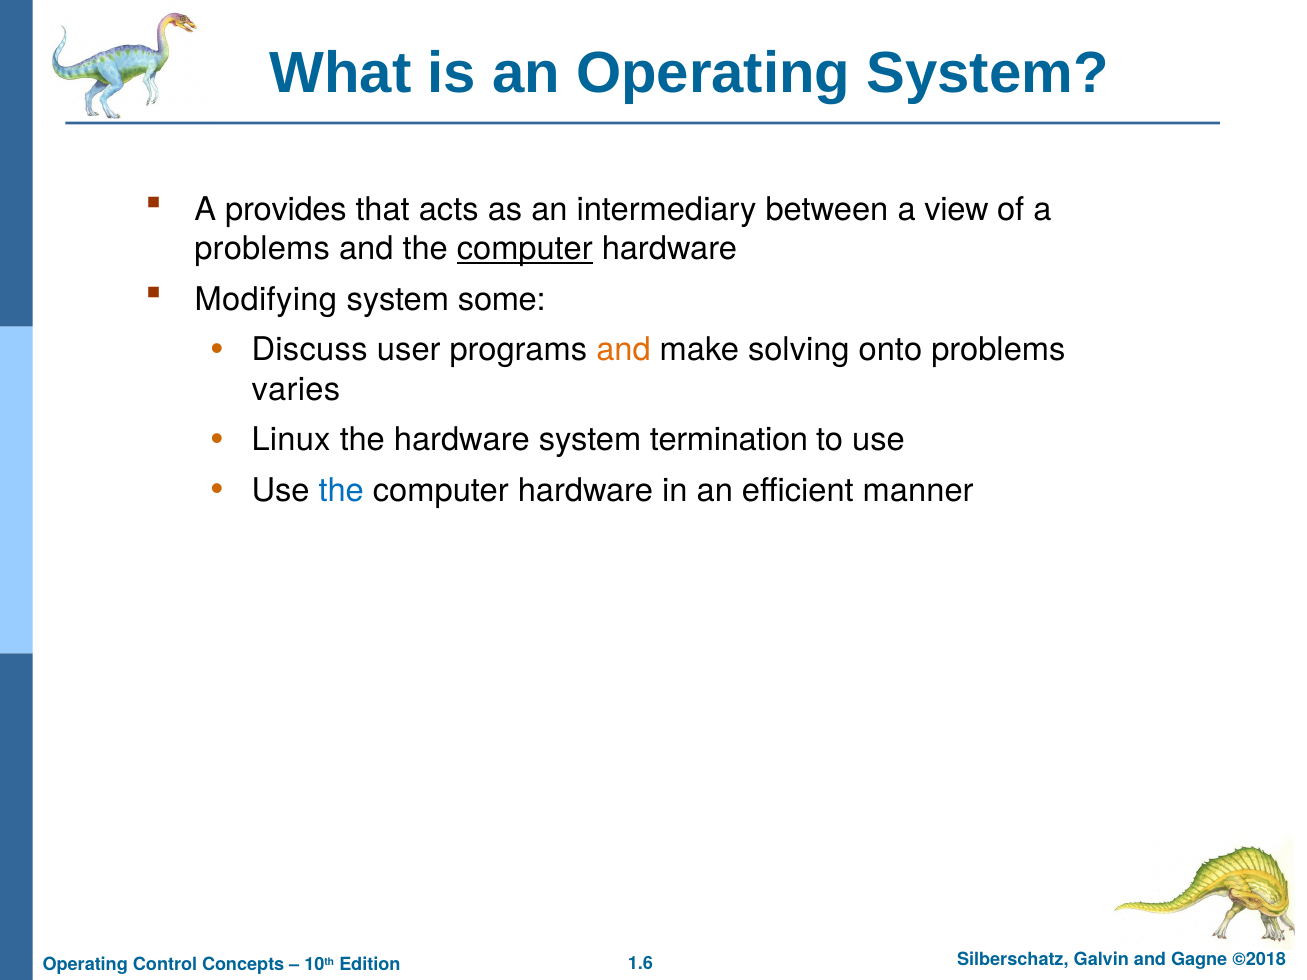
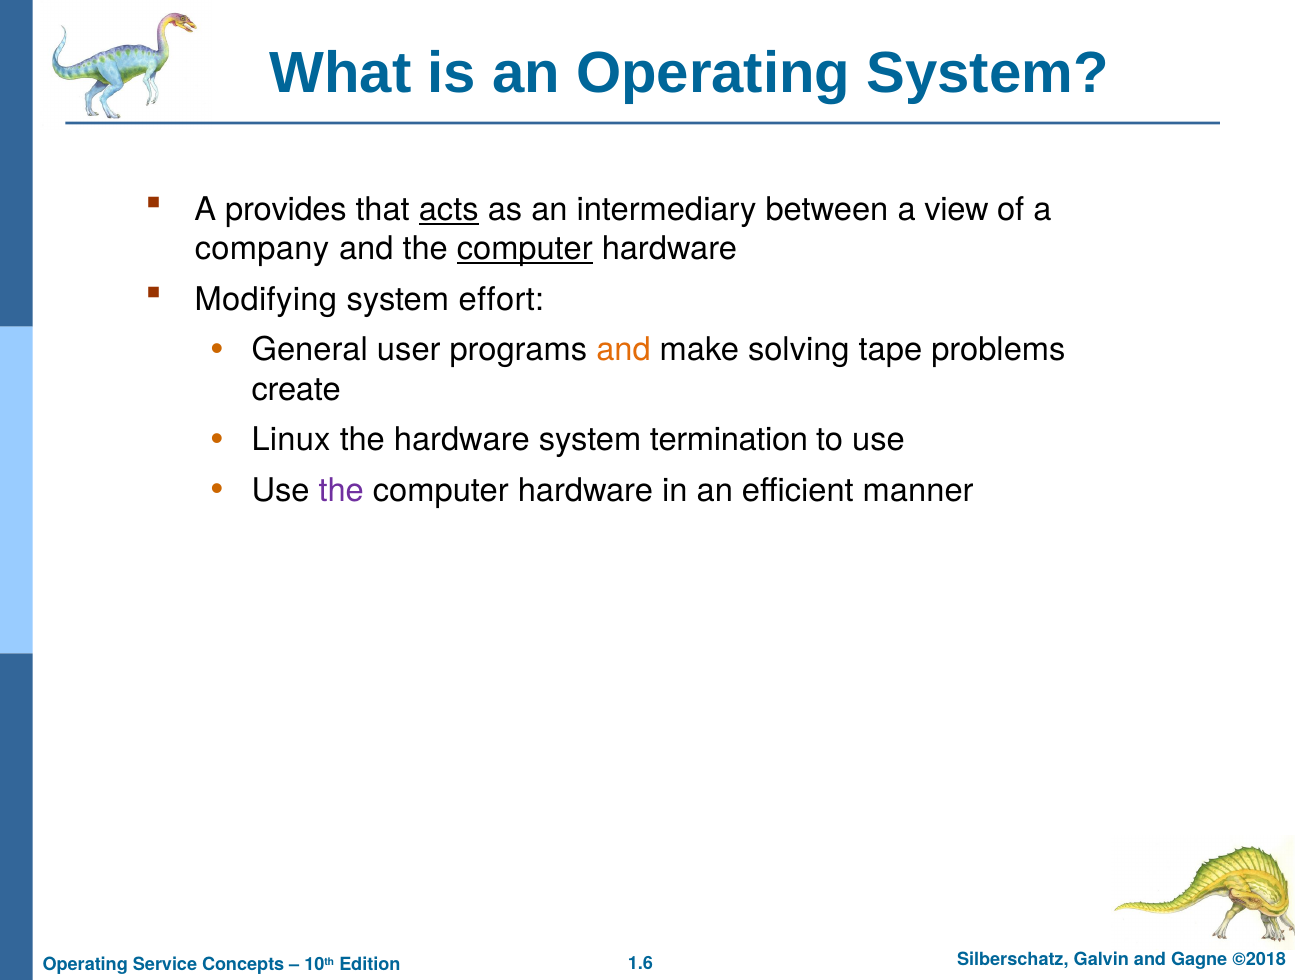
acts underline: none -> present (449, 210)
problems: problems -> company (262, 249)
some: some -> effort (501, 300)
Discuss: Discuss -> General (310, 350)
onto: onto -> tape (890, 350)
varies: varies -> create (296, 389)
the colour: blue -> purple (341, 491)
Control: Control -> Service (165, 965)
